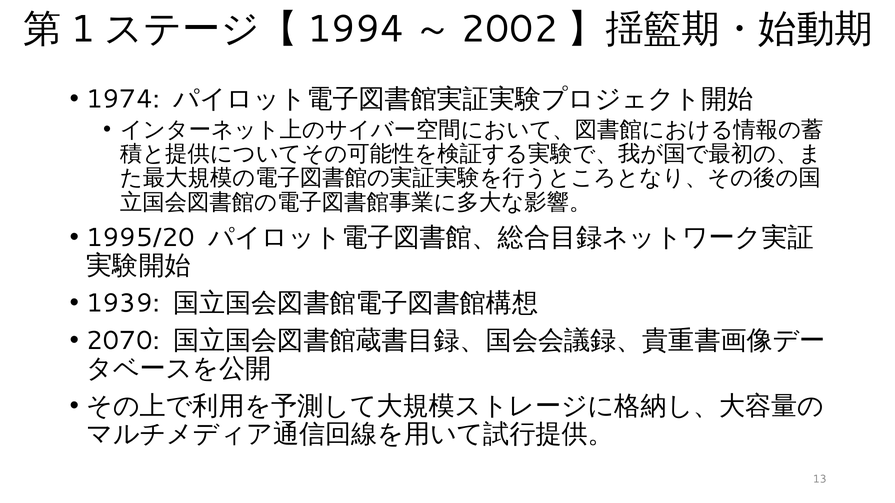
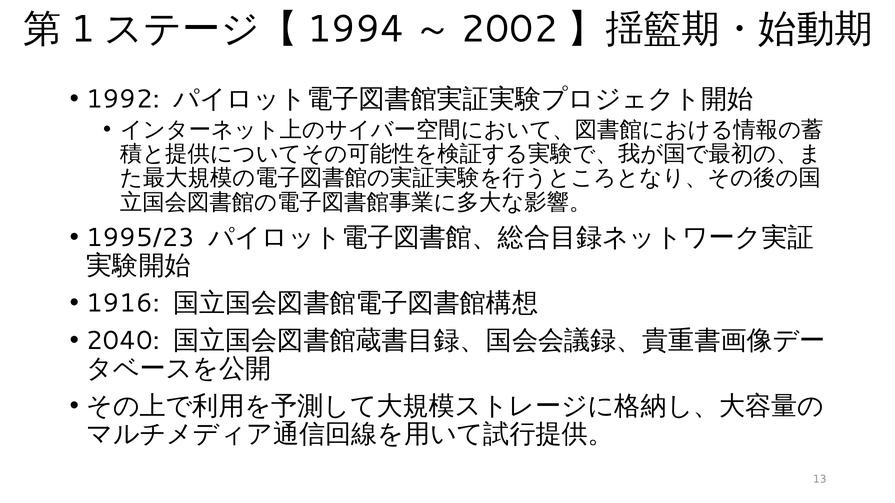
1974: 1974 -> 1992 (123, 99)
1995/20: 1995/20 -> 1995/23 (141, 238)
1939: 1939 -> 1916 (123, 303)
2070: 2070 -> 2040 (123, 341)
